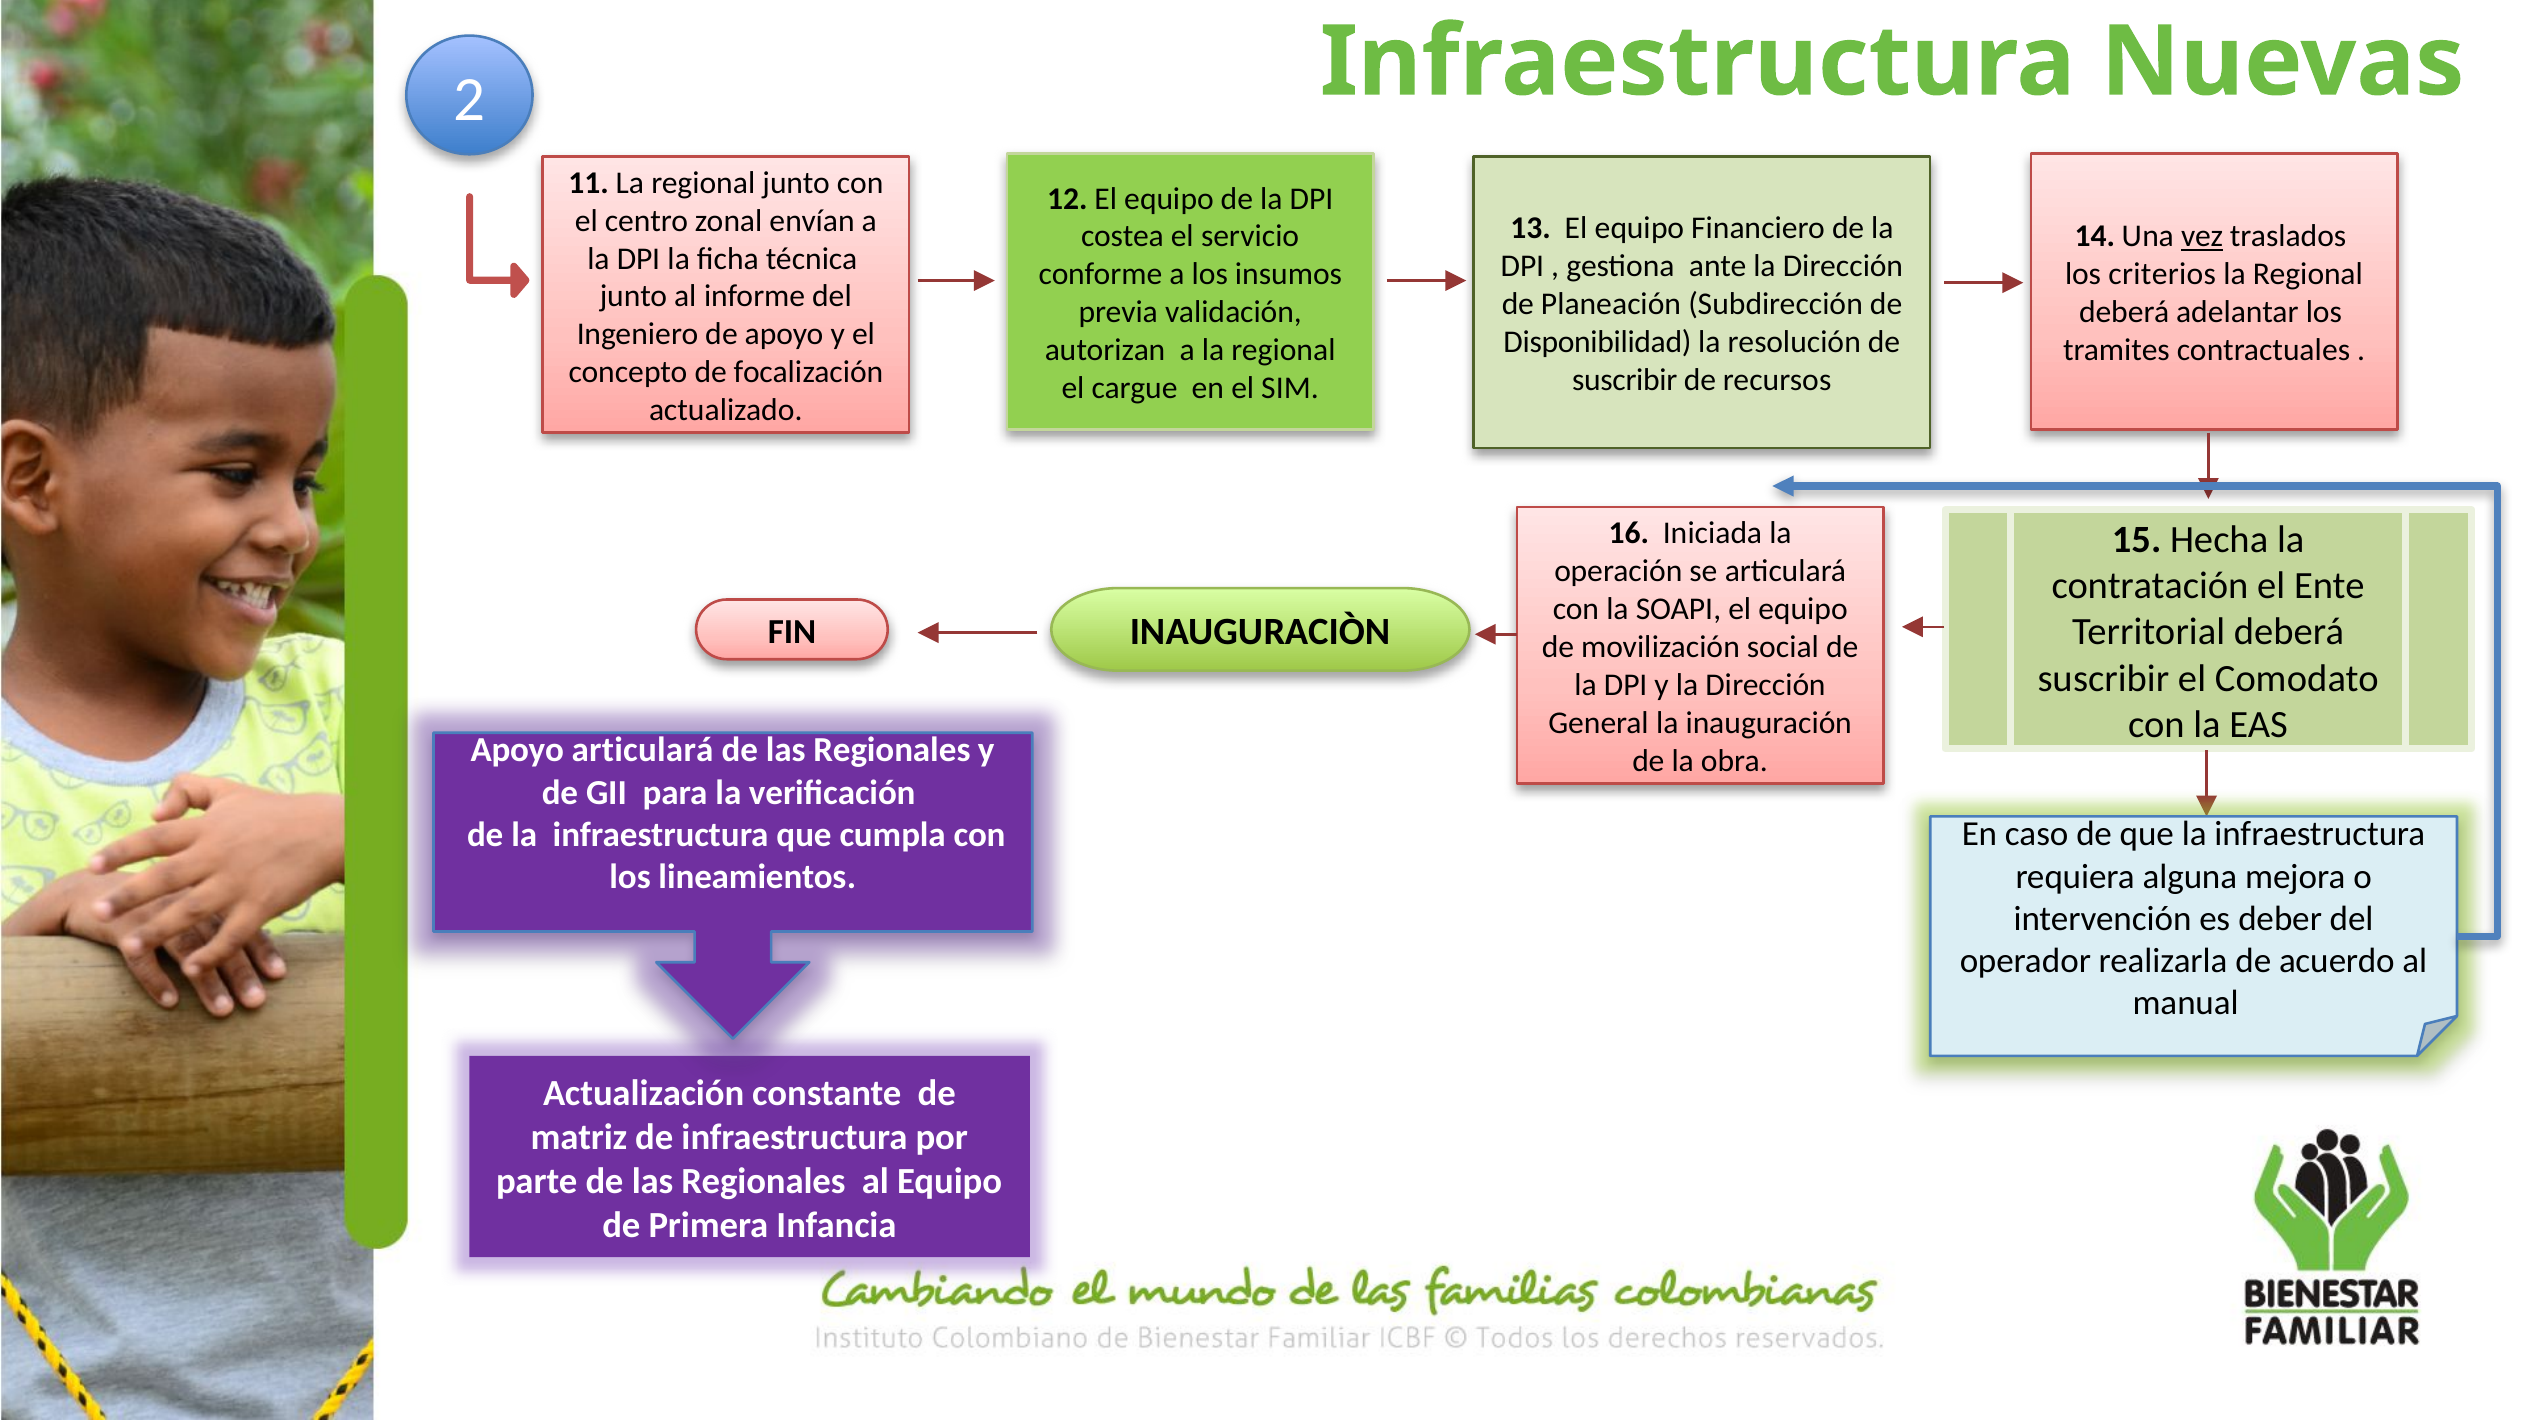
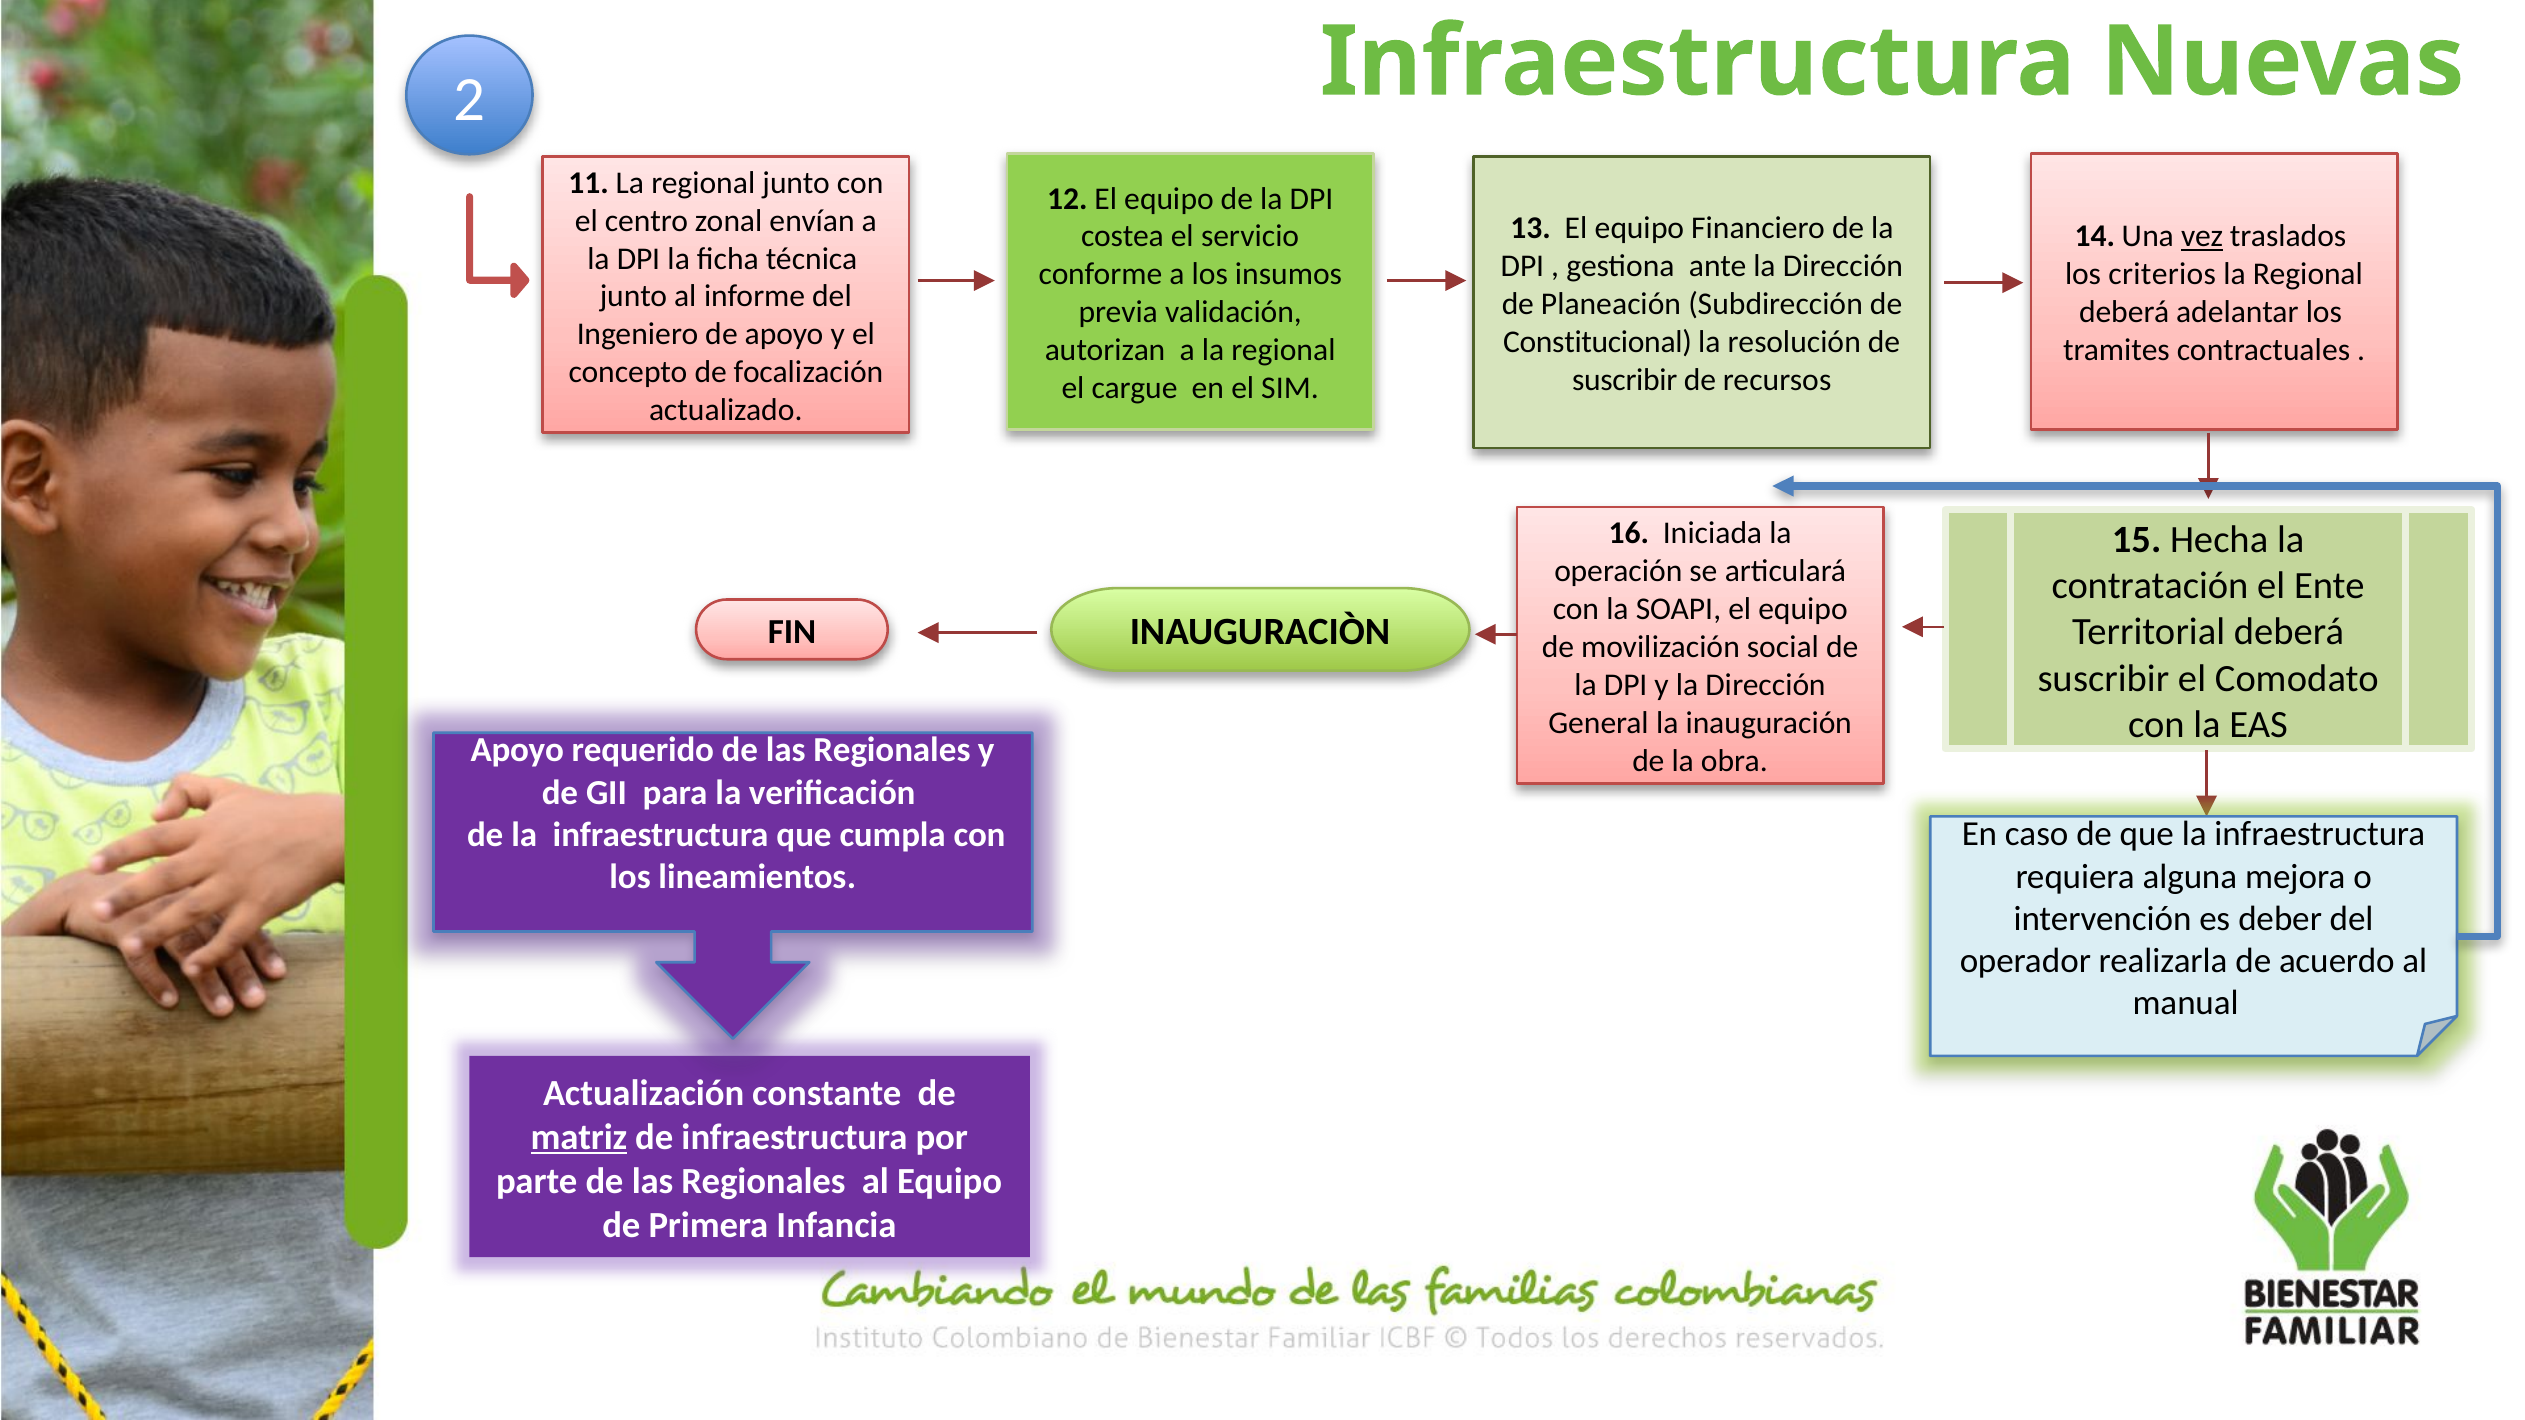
Disponibilidad: Disponibilidad -> Constitucional (1597, 342)
Apoyo articulará: articulará -> requerido (643, 750)
matriz underline: none -> present (579, 1137)
